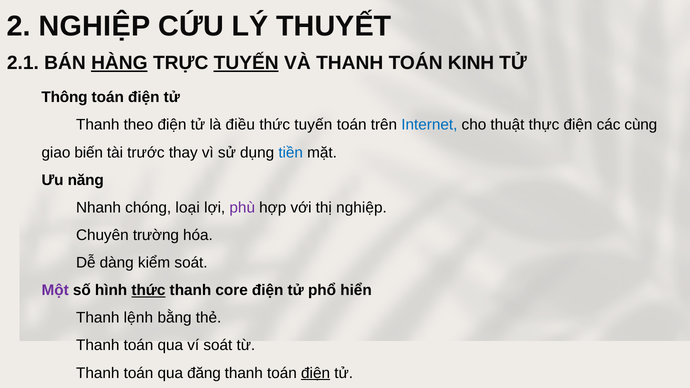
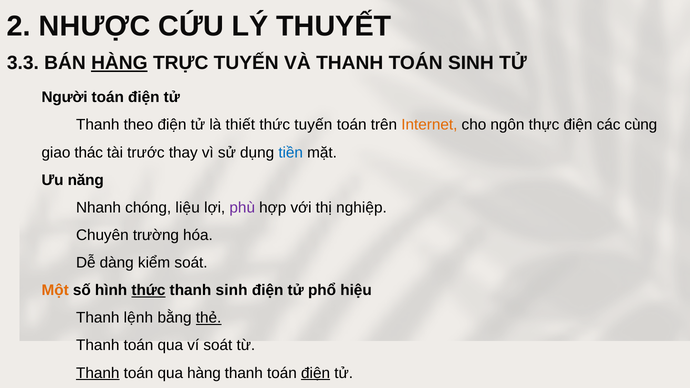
2 NGHIỆP: NGHIỆP -> NHƯỢC (95, 26)
2.1: 2.1 -> 3.3 (23, 63)
TUYẾN underline: present -> none (246, 63)
TOÁN KINH: KINH -> SINH (471, 63)
Thông: Thông -> Người (65, 97)
điều: điều -> thiết (240, 125)
Internet colour: blue -> orange (429, 125)
thuật: thuật -> ngôn (507, 125)
biến: biến -> thác (89, 153)
loại: loại -> liệu (188, 208)
Một colour: purple -> orange (55, 290)
thanh core: core -> sinh (232, 290)
hiển: hiển -> hiệu (356, 290)
thẻ underline: none -> present (209, 318)
Thanh underline: none -> present (98, 373)
qua đăng: đăng -> hàng (204, 373)
